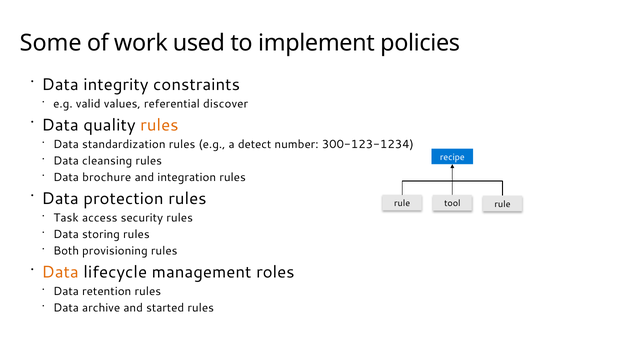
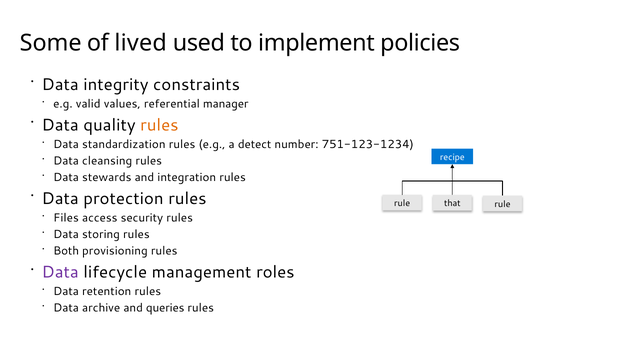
work: work -> lived (141, 43)
discover: discover -> manager (226, 104)
300-123-1234: 300-123-1234 -> 751-123-1234 (368, 144)
brochure: brochure -> stewards (107, 178)
tool: tool -> that (452, 204)
Task: Task -> Files (66, 218)
Data colour: orange -> purple (60, 273)
started: started -> queries (165, 309)
